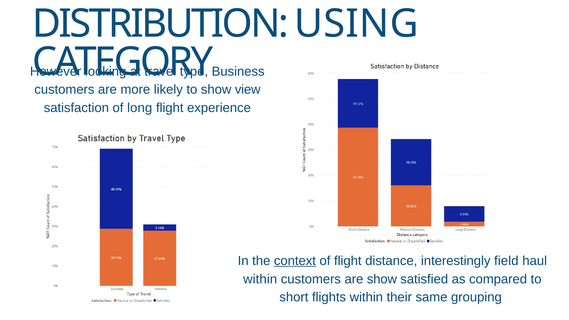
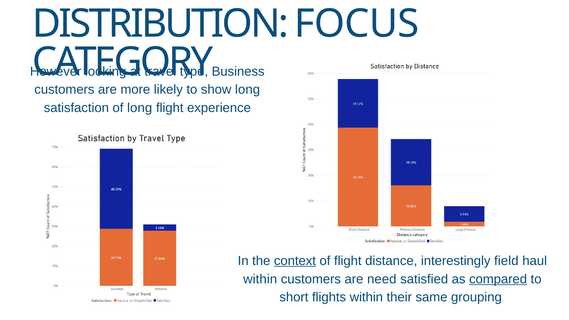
USING: USING -> FOCUS (357, 24)
show view: view -> long (248, 90)
are show: show -> need (382, 279)
compared underline: none -> present (498, 279)
